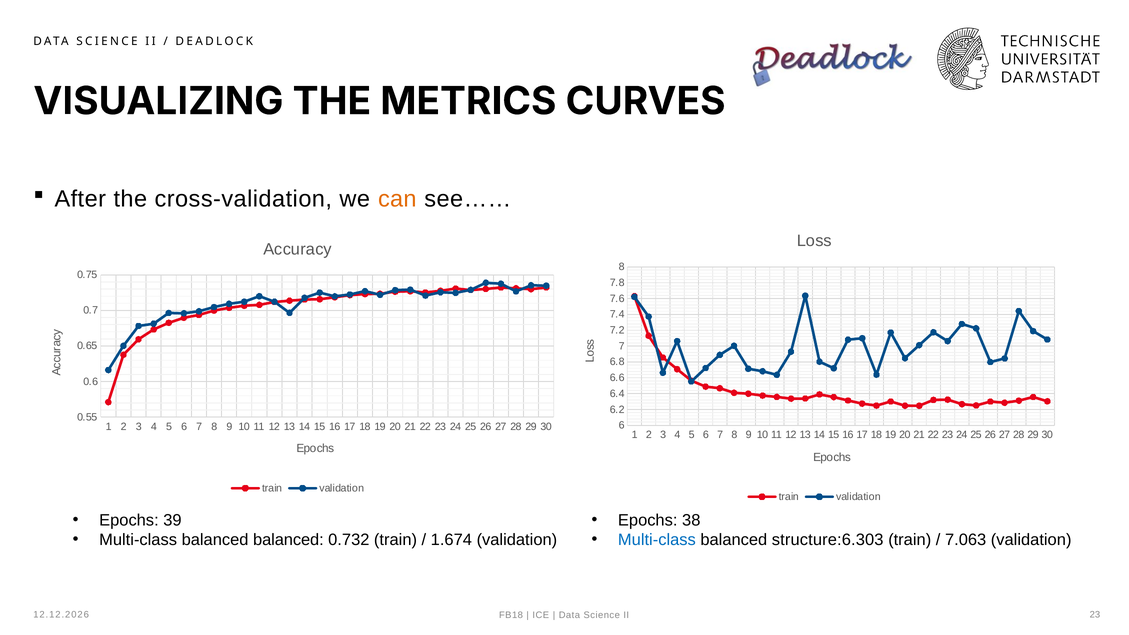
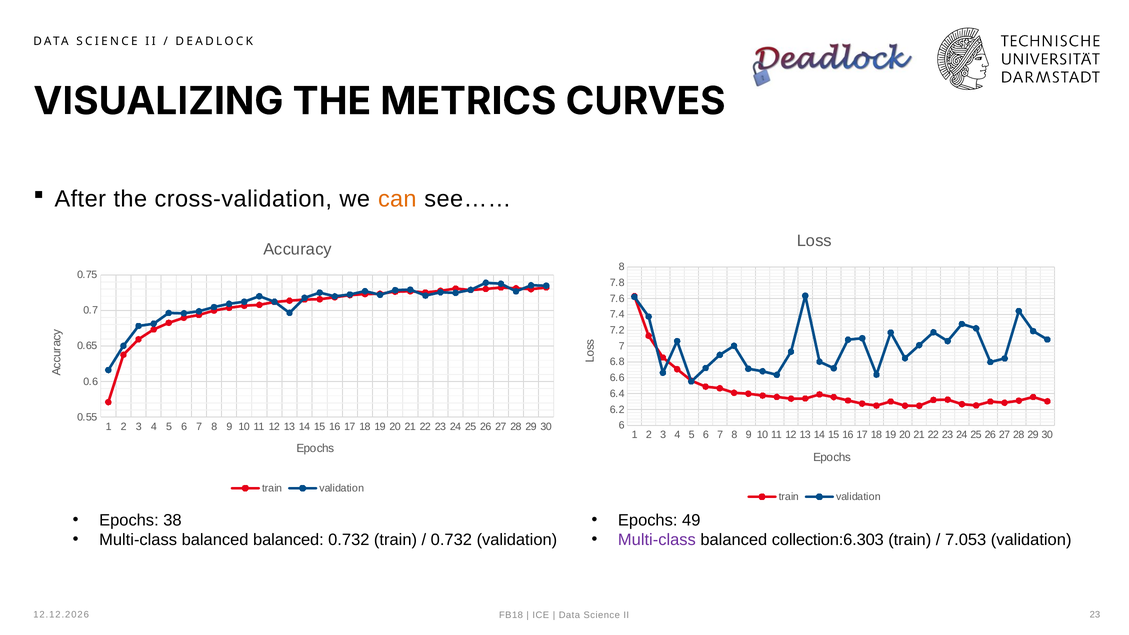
39: 39 -> 38 (172, 520)
38: 38 -> 49 (691, 520)
1.674: 1.674 -> 0.732 (451, 540)
Multi-class colour: blue -> purple (657, 540)
structure:6.303: structure:6.303 -> collection:6.303 (828, 540)
7.063: 7.063 -> 7.053 (966, 540)
